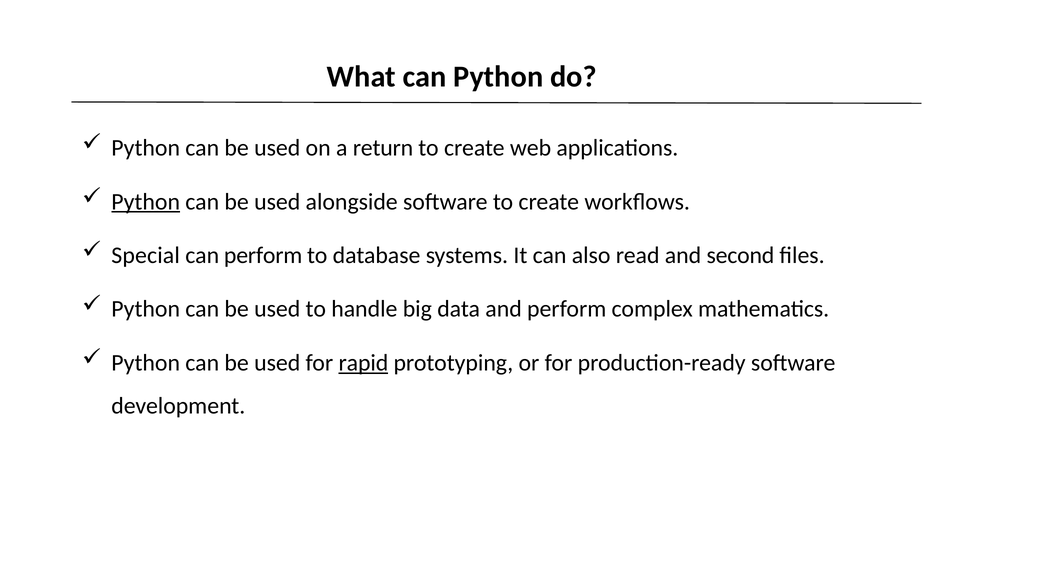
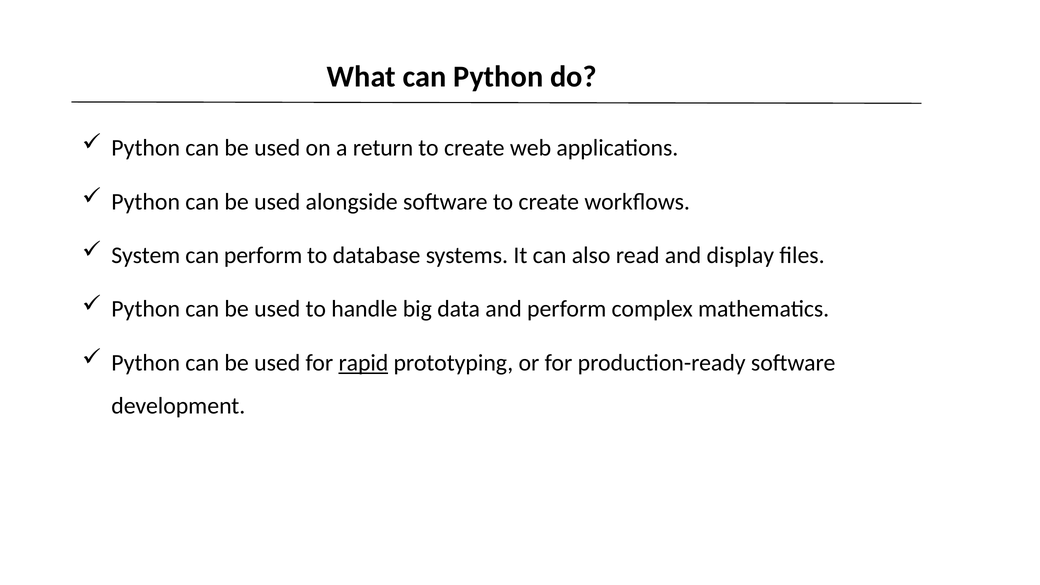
Python underline: present -> none (146, 202)
Special: Special -> System (146, 255)
second: second -> display (740, 255)
